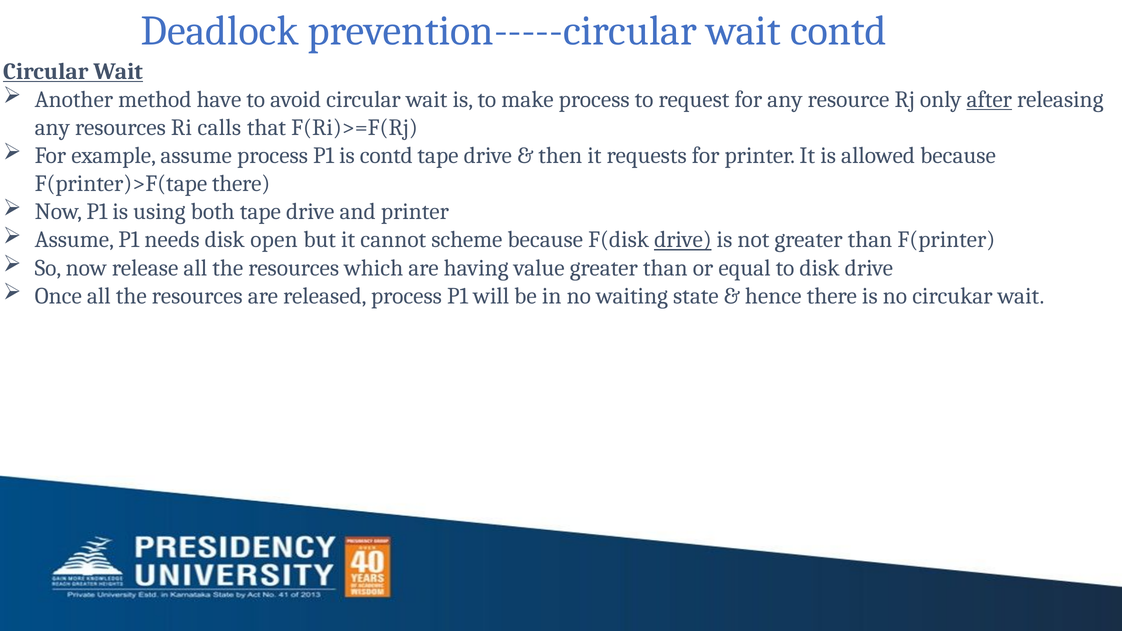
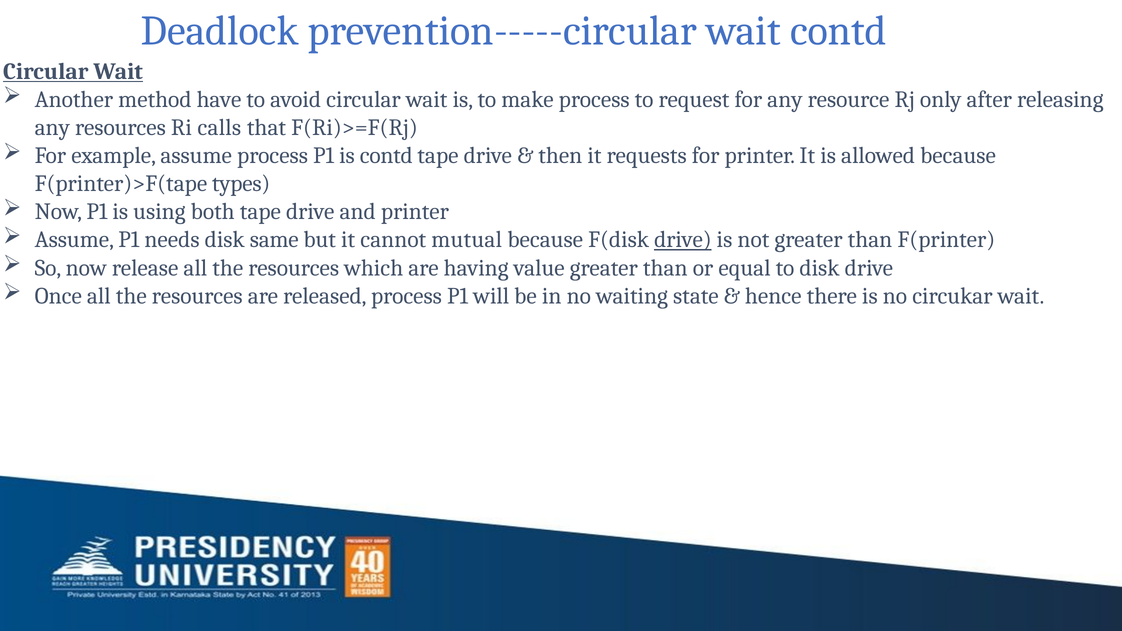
after underline: present -> none (989, 99)
F(printer)>F(tape there: there -> types (241, 184)
open: open -> same (274, 240)
scheme: scheme -> mutual (467, 240)
